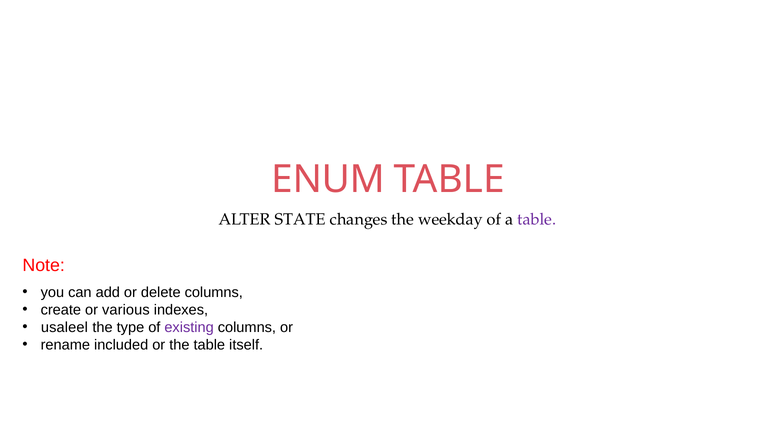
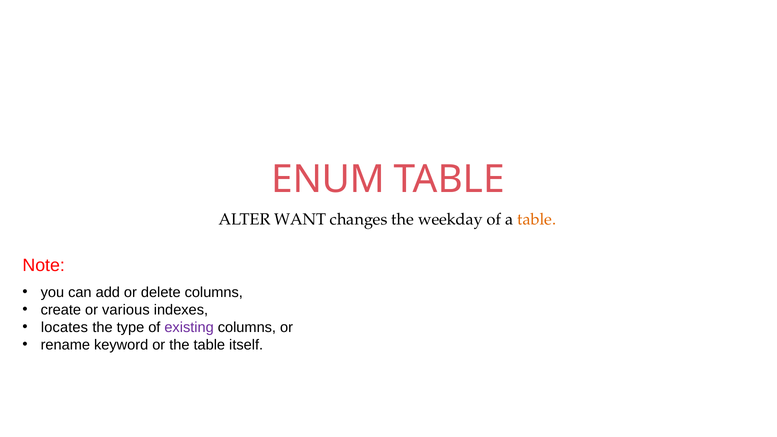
STATE: STATE -> WANT (300, 219)
table colour: purple -> orange (537, 219)
usaleel: usaleel -> locates (64, 327)
included: included -> keyword (121, 345)
